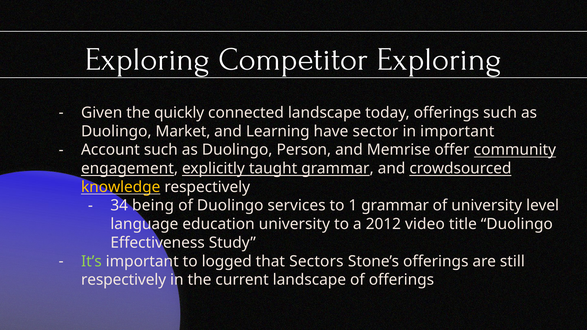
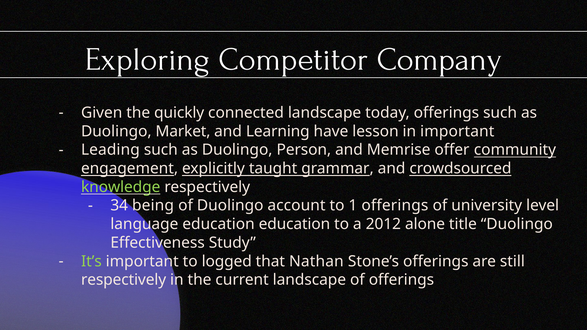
Competitor Exploring: Exploring -> Company (439, 59)
sector: sector -> lesson (375, 131)
Account: Account -> Leading (110, 150)
knowledge colour: yellow -> light green (121, 187)
services: services -> account (297, 206)
1 grammar: grammar -> offerings (395, 206)
education university: university -> education (294, 224)
video: video -> alone (425, 224)
Sectors: Sectors -> Nathan (316, 261)
